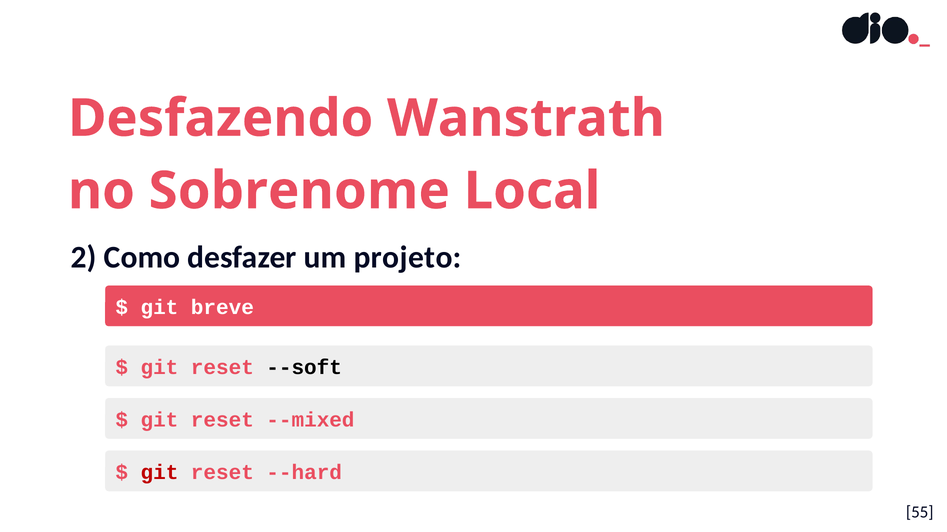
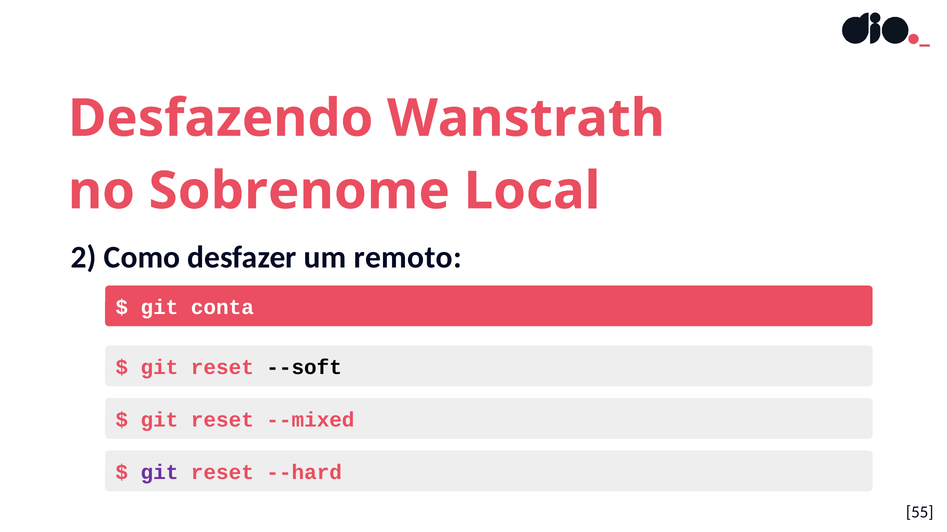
projeto: projeto -> remoto (408, 258)
breve: breve -> conta (222, 308)
git colour: red -> purple (159, 473)
